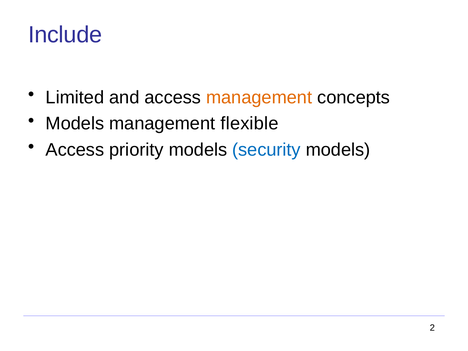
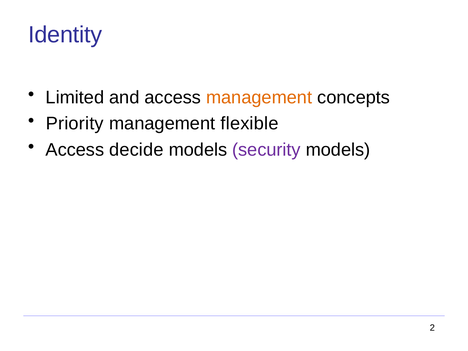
Include: Include -> Identity (65, 35)
Models: Models -> Priority (75, 124)
priority: priority -> decide (136, 150)
security colour: blue -> purple (266, 150)
